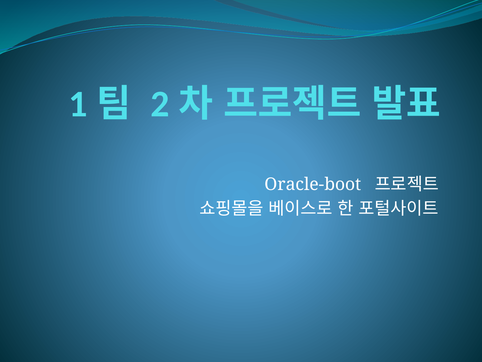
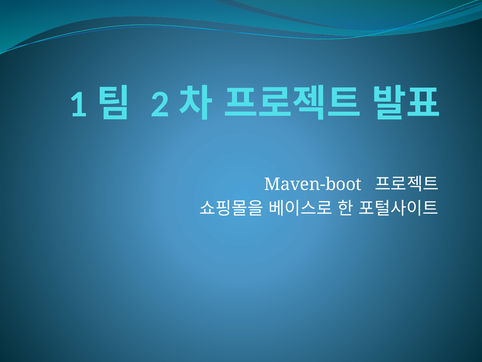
Oracle-boot: Oracle-boot -> Maven-boot (313, 184)
